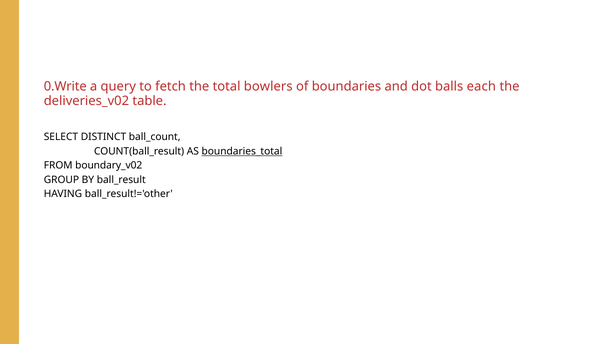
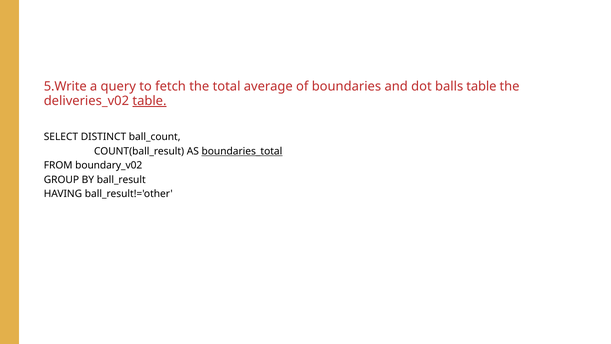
0.Write: 0.Write -> 5.Write (65, 87)
bowlers: bowlers -> average (268, 87)
balls each: each -> table (481, 87)
table underline: none -> present (150, 101)
